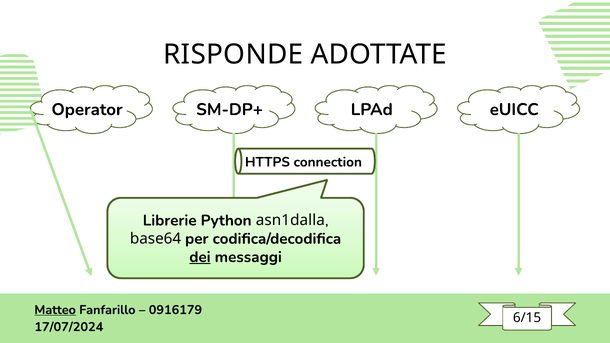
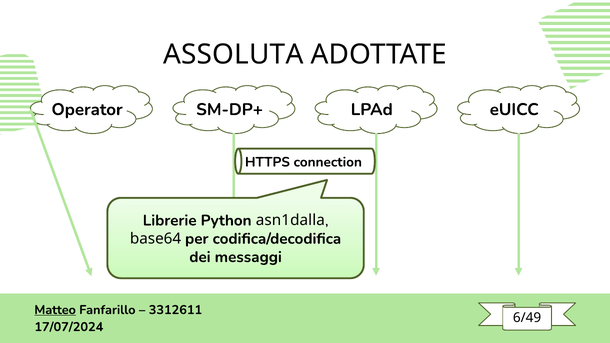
RISPONDE: RISPONDE -> ASSOLUTA (233, 55)
dei underline: present -> none (200, 257)
0916179: 0916179 -> 3312611 (175, 310)
6/15: 6/15 -> 6/49 (527, 318)
